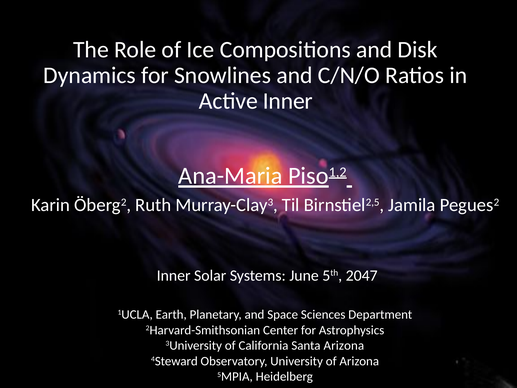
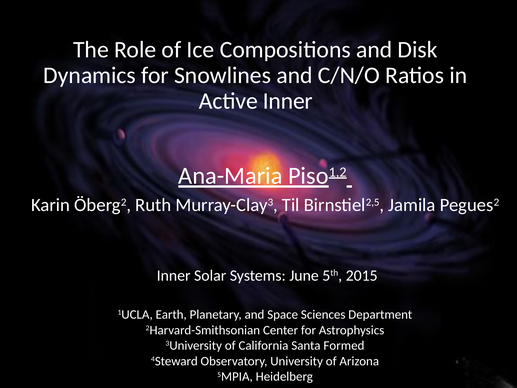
2047: 2047 -> 2015 (362, 275)
Santa Arizona: Arizona -> Formed (344, 345)
